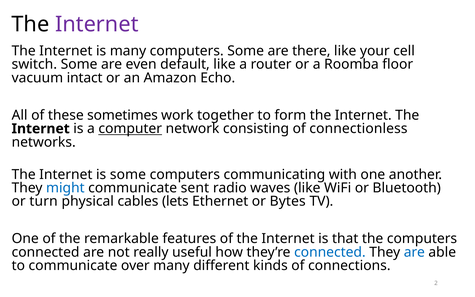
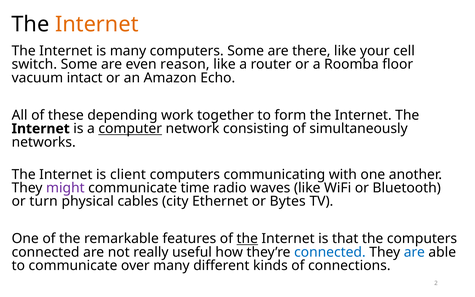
Internet colour: purple -> orange (97, 24)
default: default -> reason (185, 64)
sometimes: sometimes -> depending (122, 115)
connectionless: connectionless -> simultaneously (359, 129)
is some: some -> client (128, 174)
might colour: blue -> purple (65, 188)
sent: sent -> time (195, 188)
lets: lets -> city (175, 201)
the underline: none -> present (247, 239)
